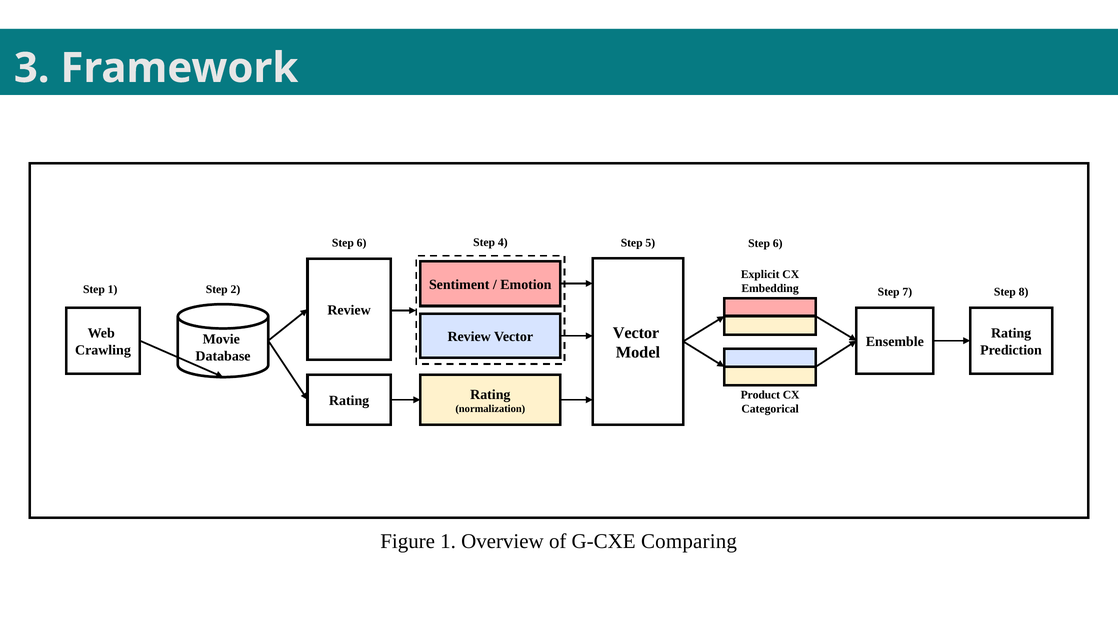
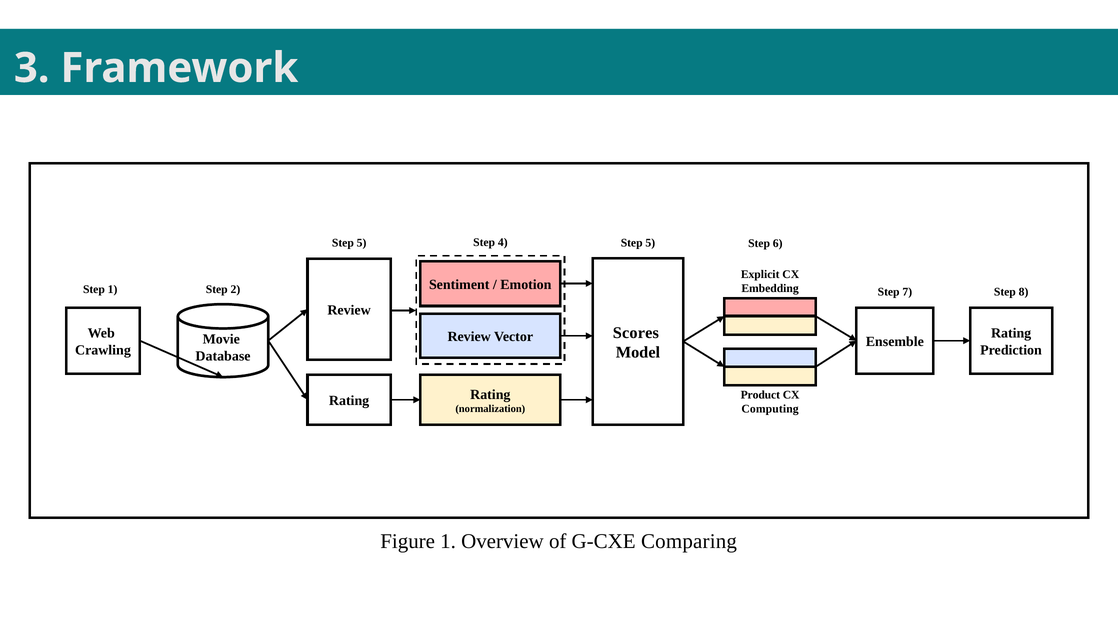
6: 6 -> 5 (362, 243)
Vector Vector: Vector -> Scores (636, 333)
Categorical: Categorical -> Computing (770, 409)
